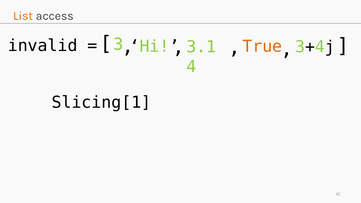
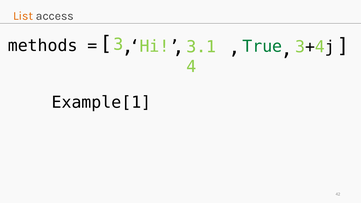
invalid: invalid -> methods (43, 46)
True colour: orange -> green (262, 46)
Slicing[1: Slicing[1 -> Example[1 (101, 103)
